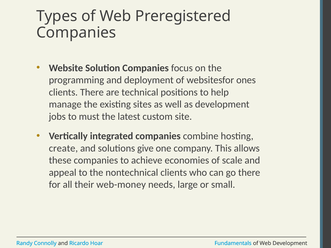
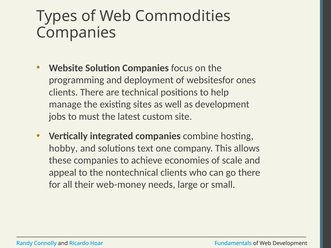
Preregistered: Preregistered -> Commodities (183, 16)
create: create -> hobby (63, 148)
give: give -> text (145, 148)
